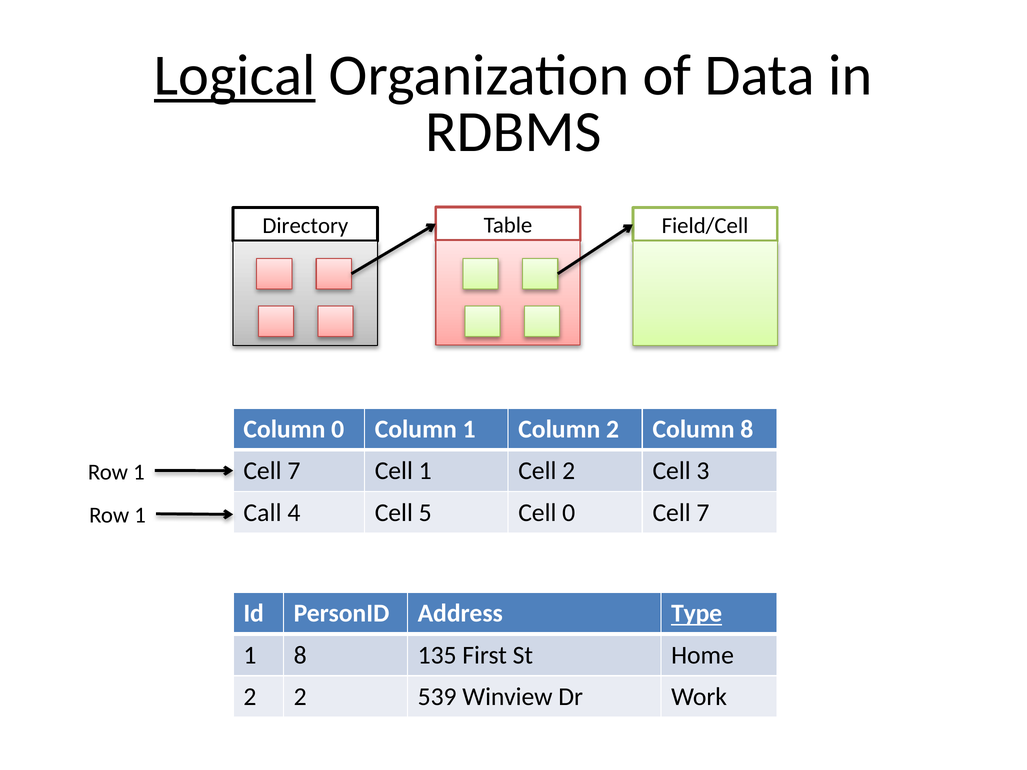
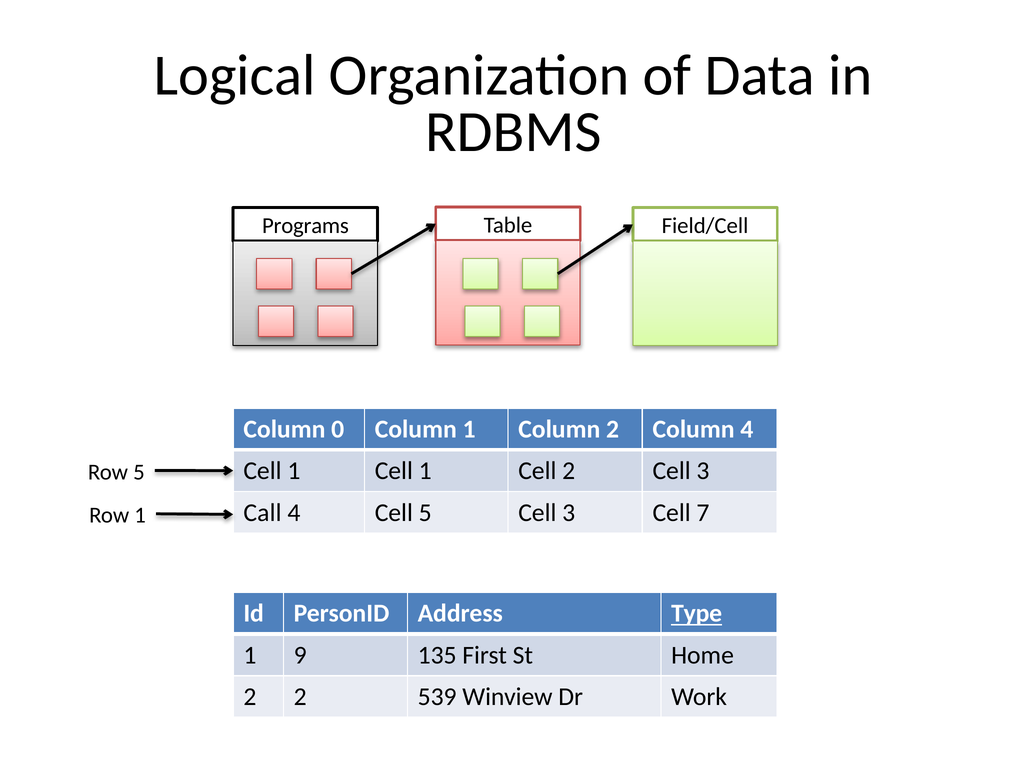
Logical underline: present -> none (235, 76)
Directory: Directory -> Programs (305, 226)
Column 8: 8 -> 4 (747, 429)
7: 7 -> 1 (294, 471)
1: 1 -> 5 (139, 472)
5 Cell 0: 0 -> 3 (569, 513)
1 8: 8 -> 9 (300, 655)
